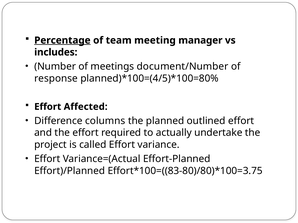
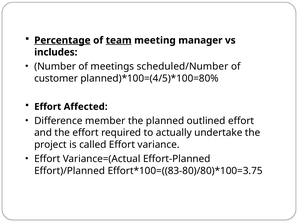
team underline: none -> present (119, 40)
document/Number: document/Number -> scheduled/Number (183, 67)
response: response -> customer (56, 79)
columns: columns -> member (105, 121)
